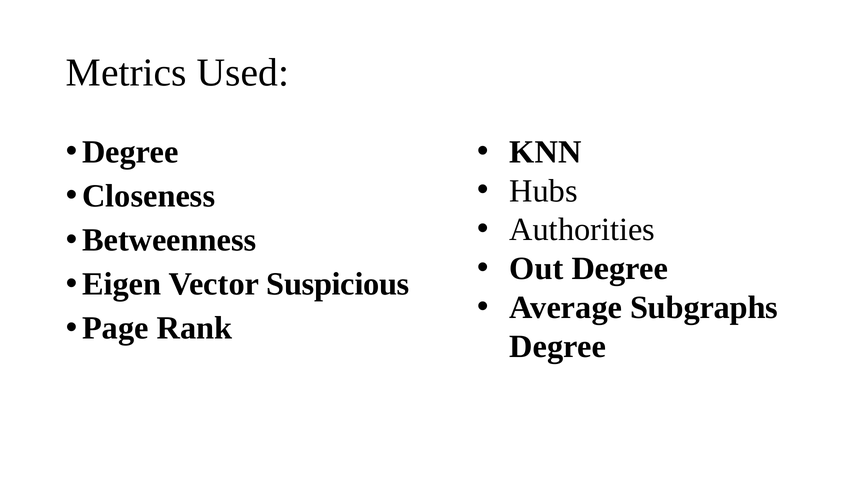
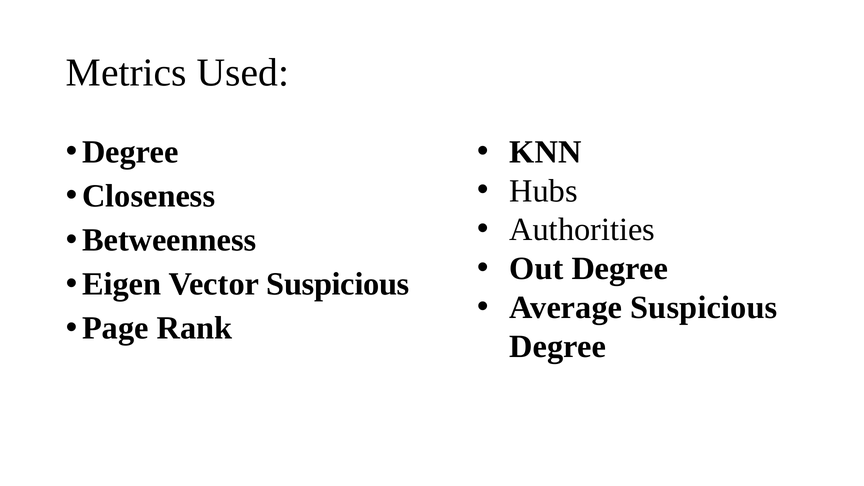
Average Subgraphs: Subgraphs -> Suspicious (704, 308)
